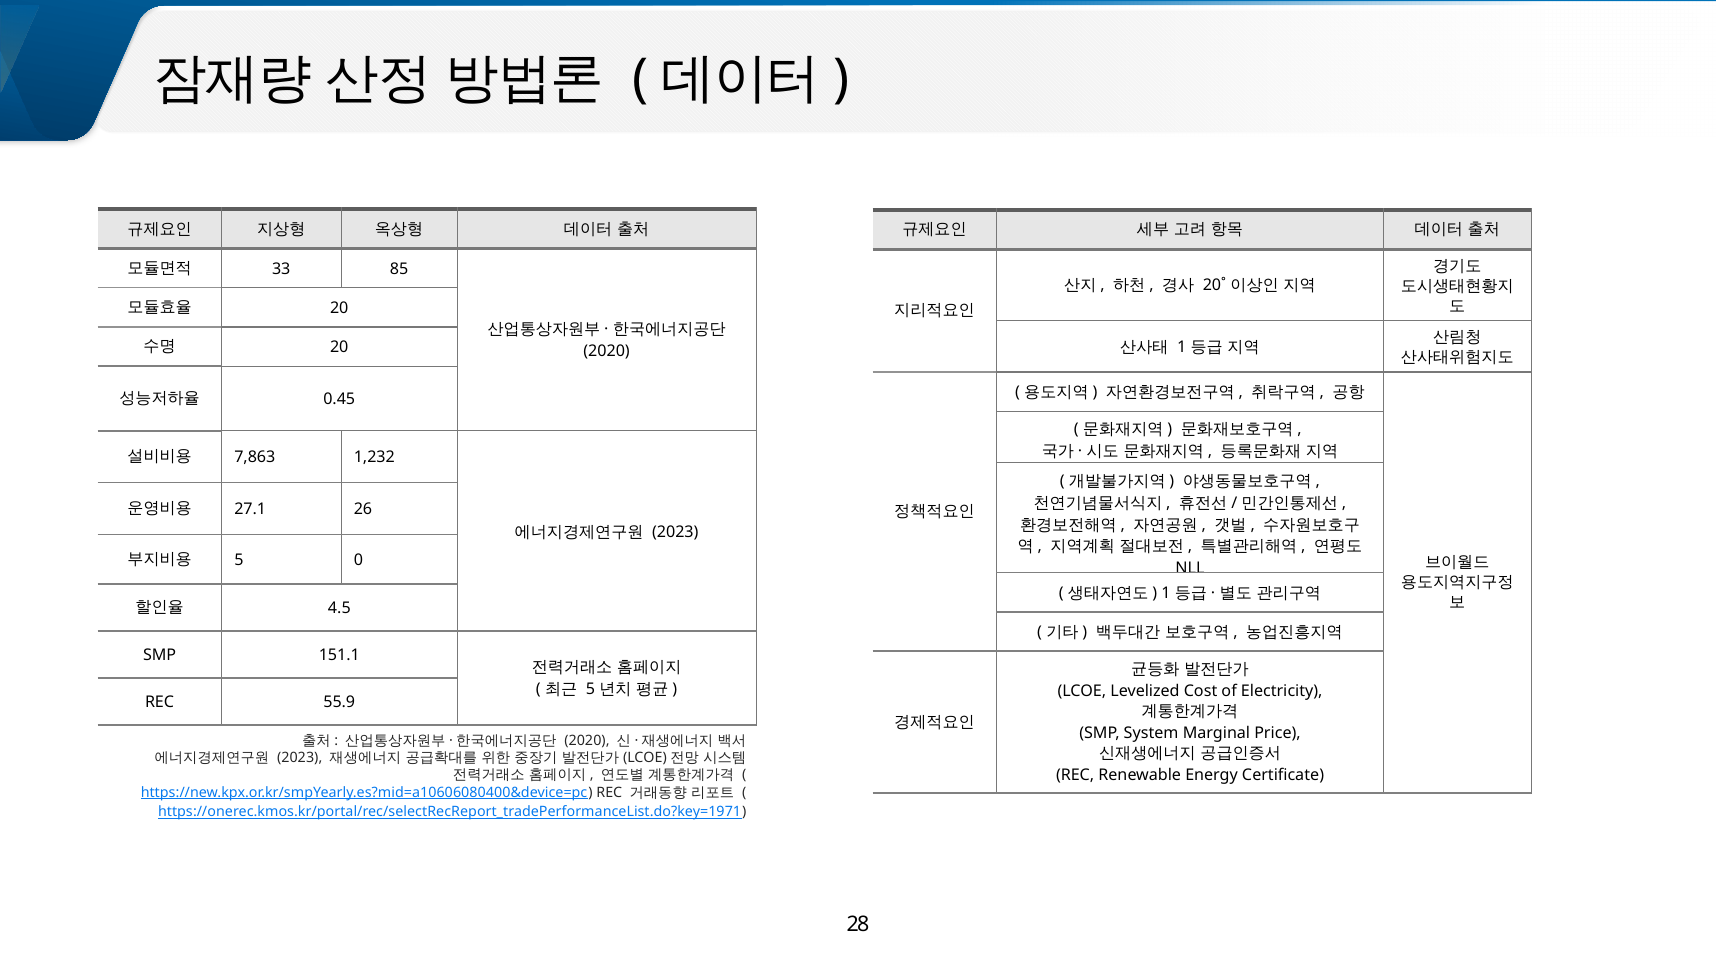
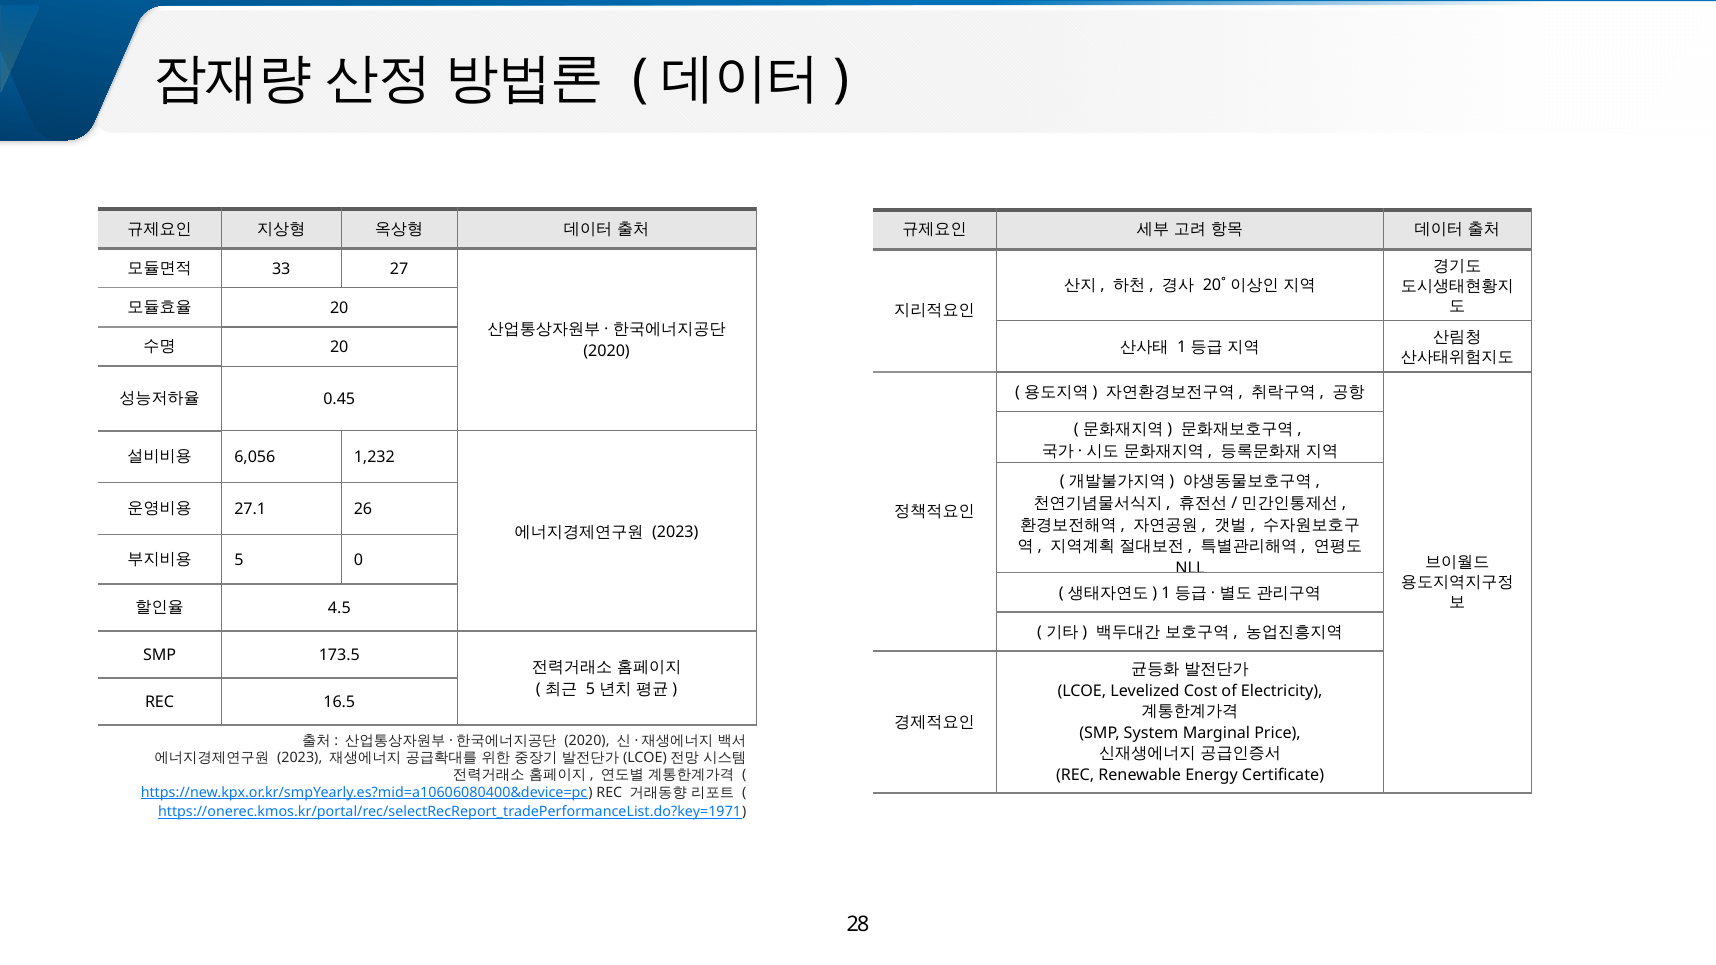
85: 85 -> 27 (399, 269)
7,863: 7,863 -> 6,056 (255, 458)
151.1: 151.1 -> 173.5 (339, 656)
55.9: 55.9 -> 16.5 (339, 703)
